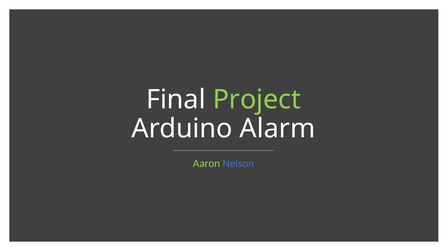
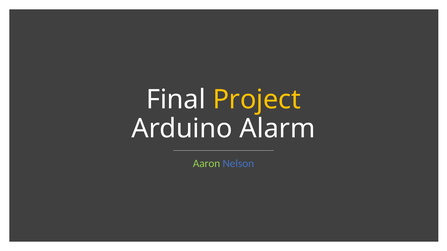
Project colour: light green -> yellow (257, 100)
